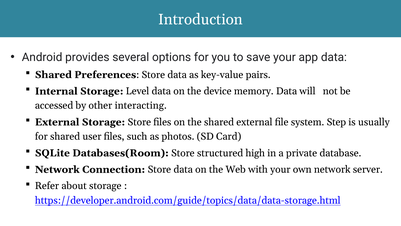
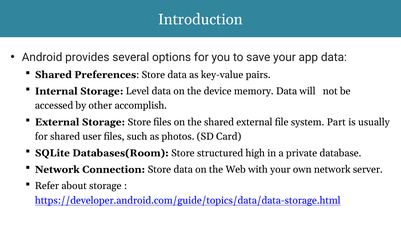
interacting: interacting -> accomplish (141, 105)
Step: Step -> Part (336, 122)
